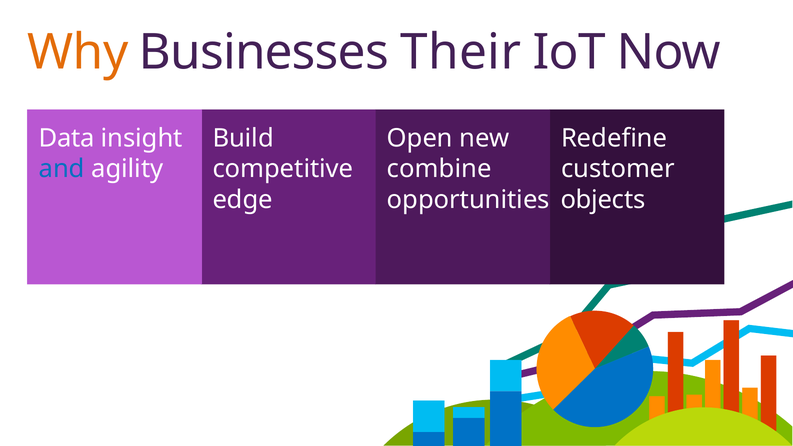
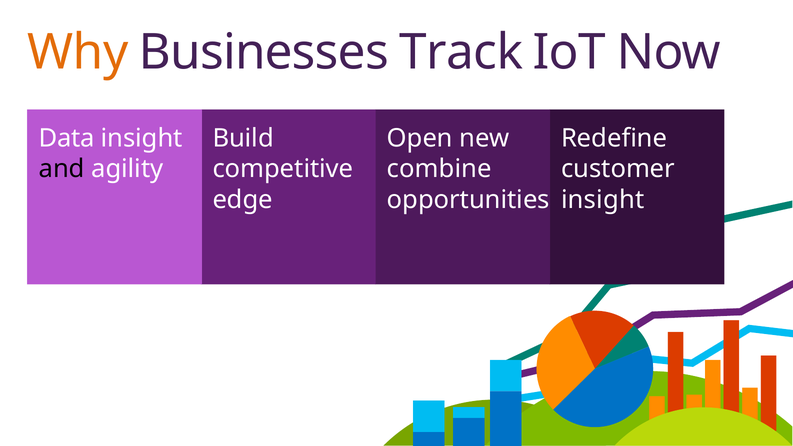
Their: Their -> Track (461, 52)
and colour: blue -> black (62, 169)
objects: objects -> insight (603, 200)
